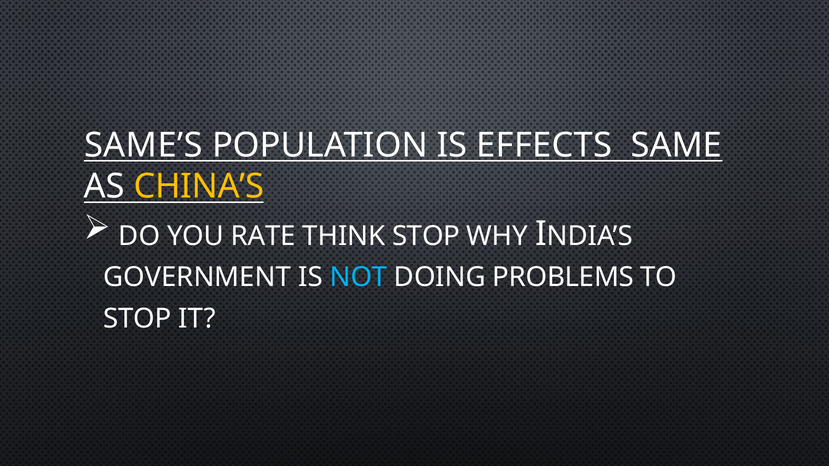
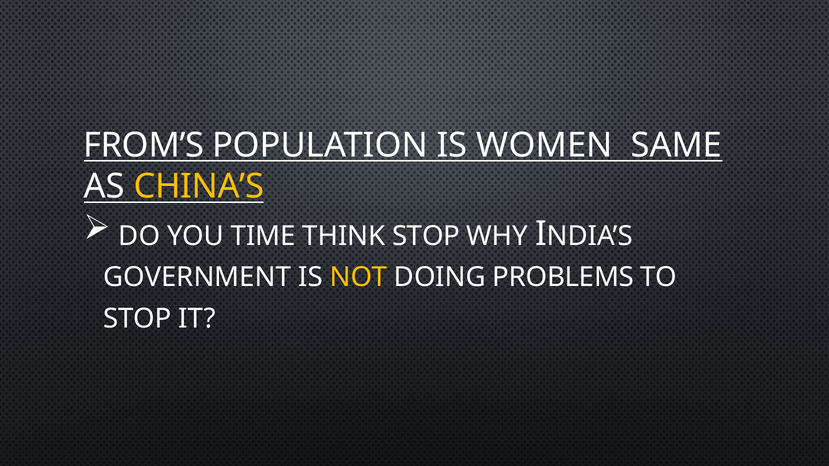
SAME’S: SAME’S -> FROM’S (144, 145)
EFFECTS: EFFECTS -> WOMEN (544, 145)
RATE: RATE -> TIME (263, 236)
NOT colour: light blue -> yellow (358, 278)
